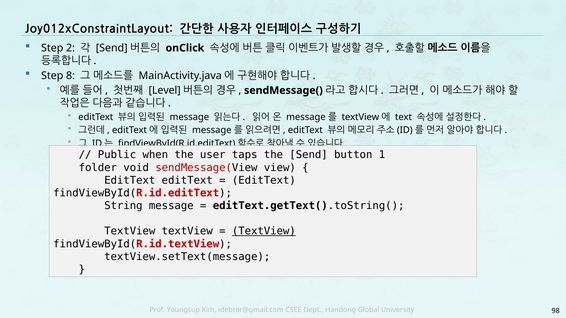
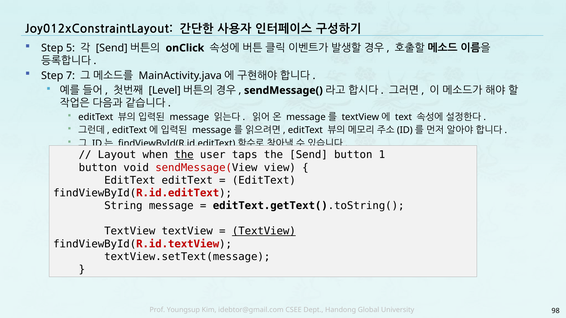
2: 2 -> 5 (70, 48)
8: 8 -> 7 (70, 76)
Public: Public -> Layout (117, 155)
the underline: none -> present (184, 155)
folder: folder -> button (98, 168)
